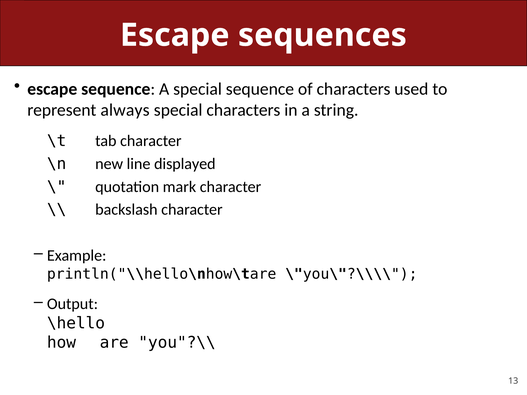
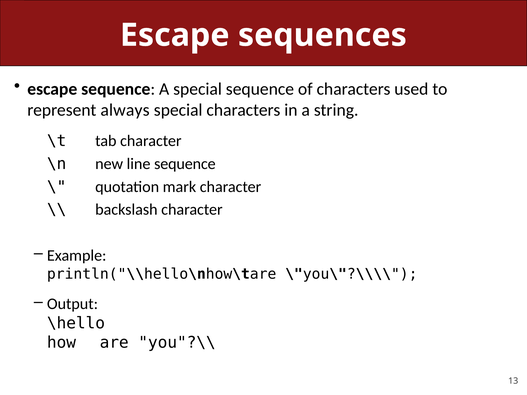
line displayed: displayed -> sequence (185, 164)
